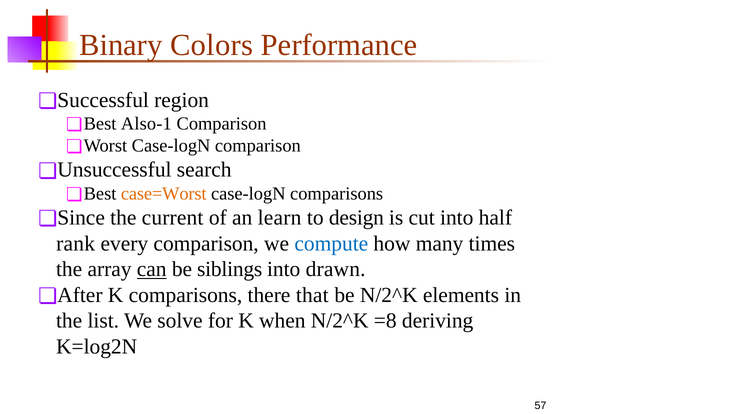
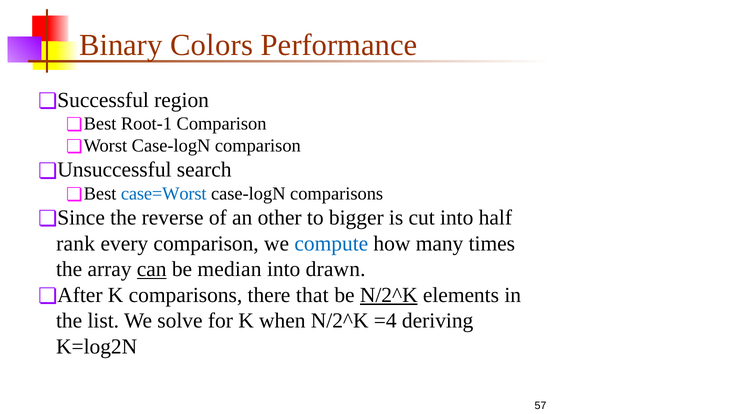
Also-1: Also-1 -> Root-1 (146, 124)
case=Worst colour: orange -> blue (164, 194)
current: current -> reverse (173, 218)
learn: learn -> other (280, 218)
design: design -> bigger (356, 218)
siblings: siblings -> median (230, 269)
N/2^K underline: none -> present (389, 295)
=8: =8 -> =4 (385, 321)
